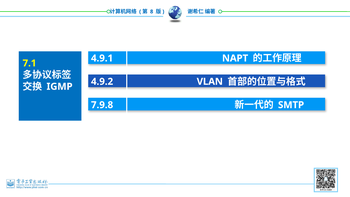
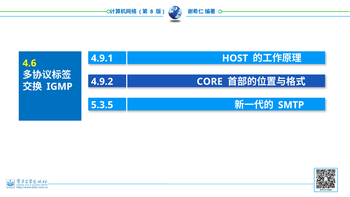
NAPT: NAPT -> HOST (235, 58)
7.1: 7.1 -> 4.6 (29, 63)
VLAN: VLAN -> CORE (210, 82)
7.9.8: 7.9.8 -> 5.3.5 (102, 105)
